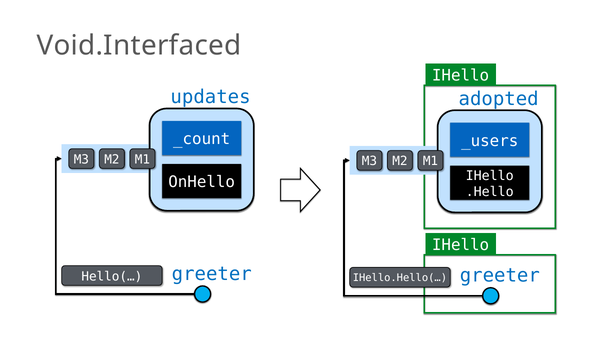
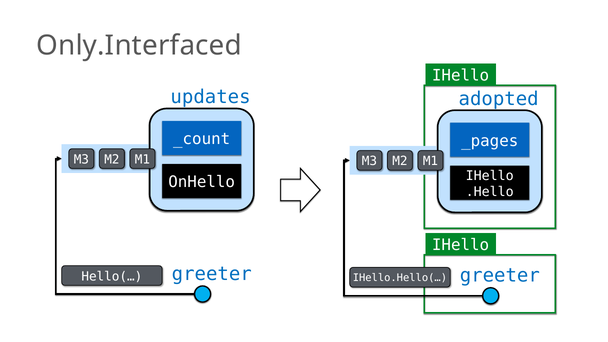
Void.Interfaced: Void.Interfaced -> Only.Interfaced (139, 45)
_users: _users -> _pages (490, 141)
